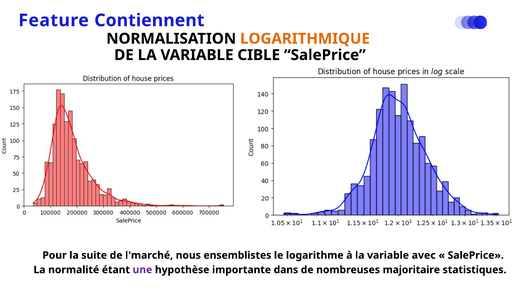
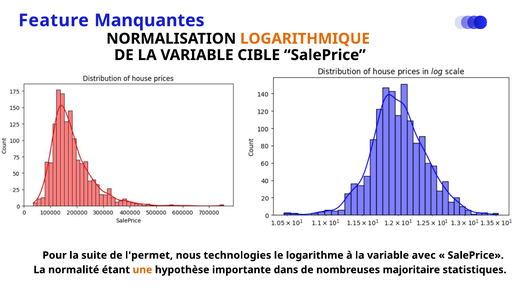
Contiennent: Contiennent -> Manquantes (149, 20)
l'marché: l'marché -> l'permet (149, 256)
ensemblistes: ensemblistes -> technologies (237, 256)
une colour: purple -> orange (142, 270)
